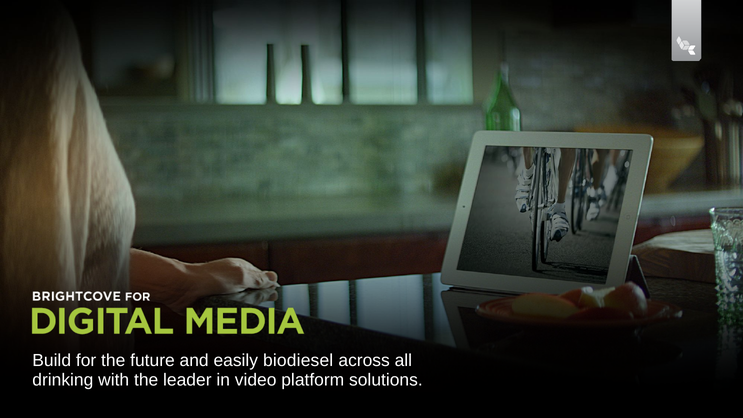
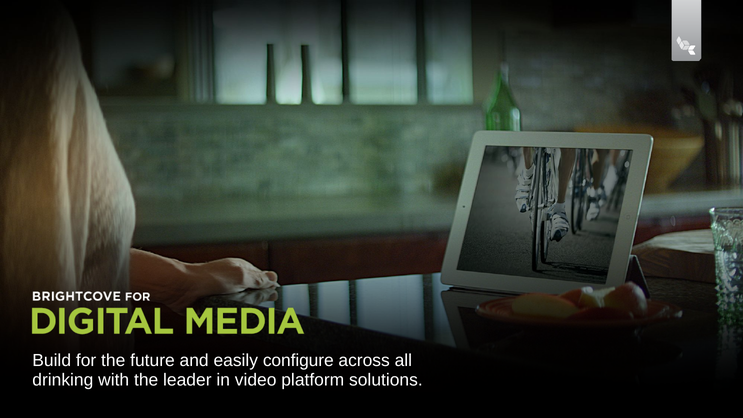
biodiesel: biodiesel -> configure (298, 361)
